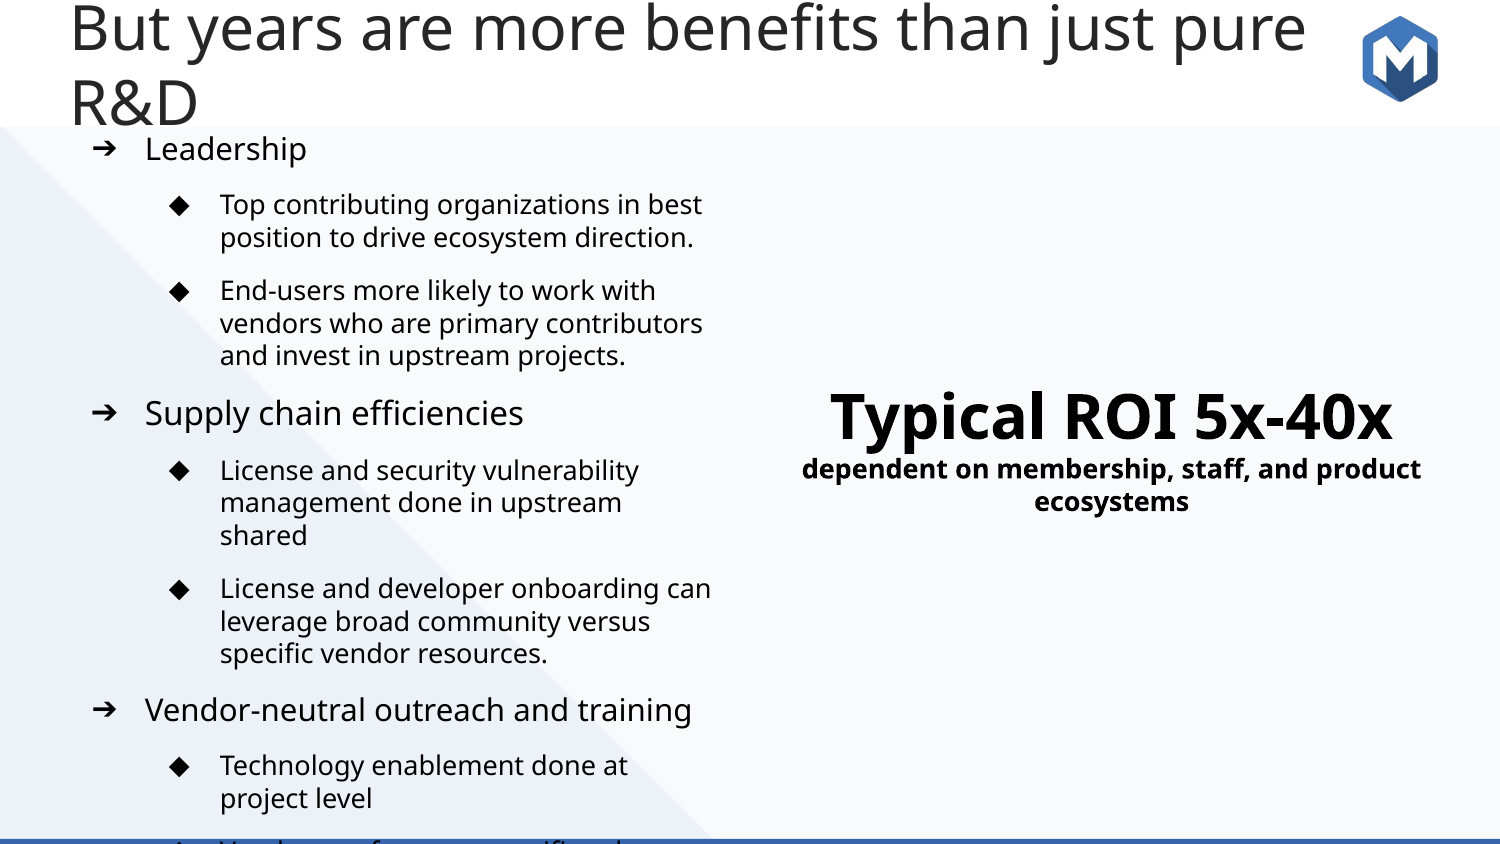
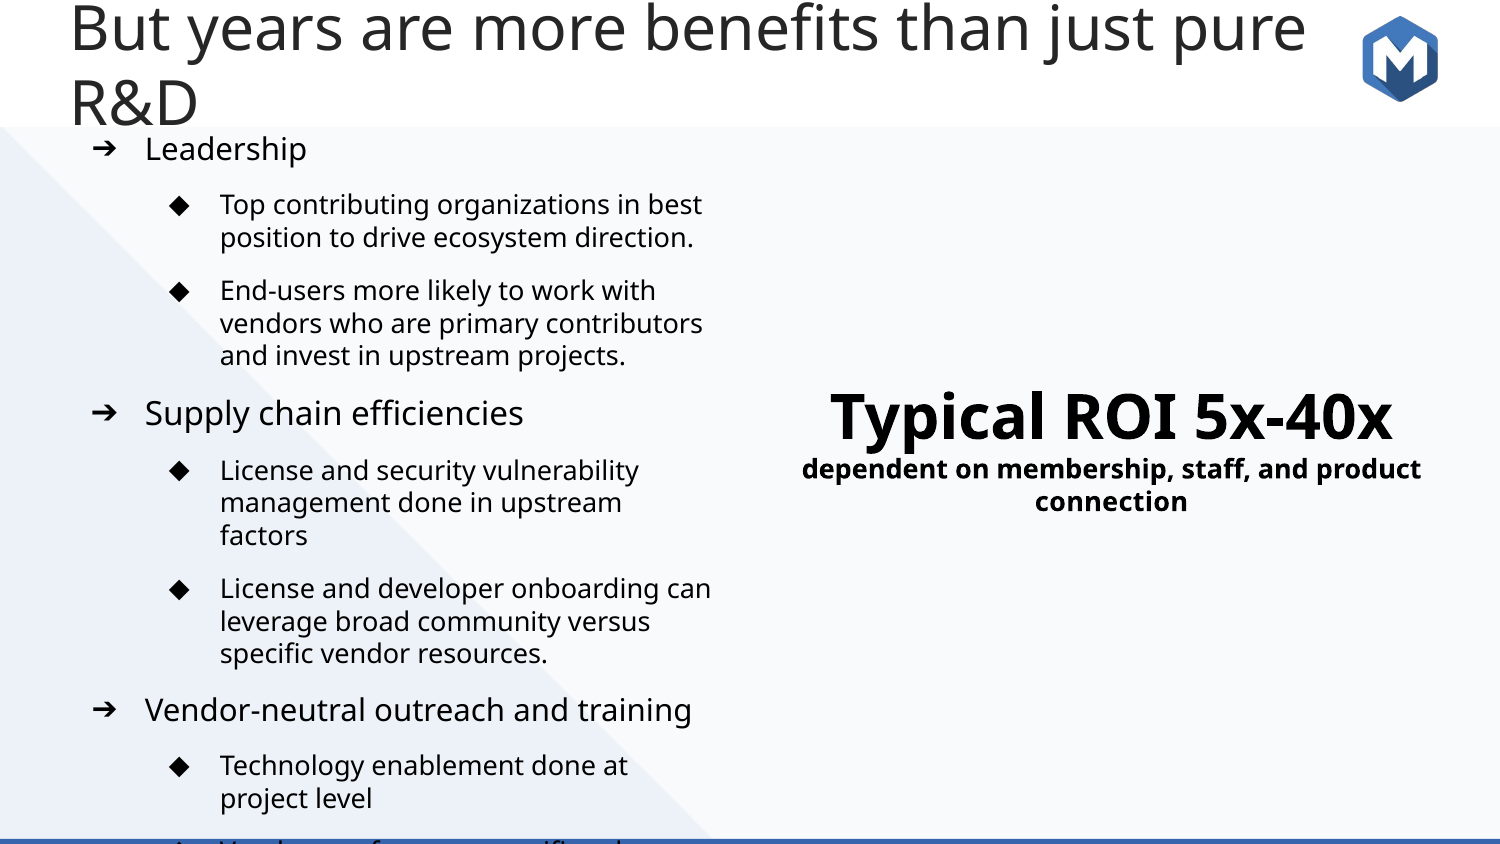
ecosystems: ecosystems -> connection (1111, 502)
shared: shared -> factors (264, 536)
